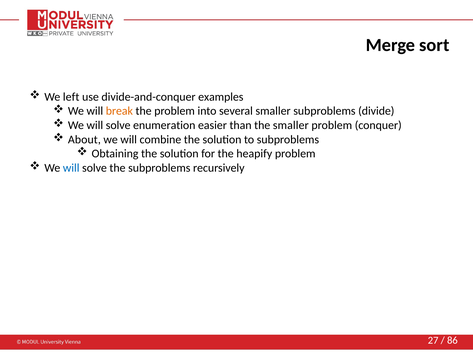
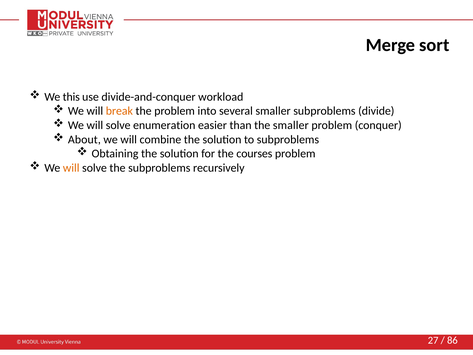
left: left -> this (71, 97)
examples: examples -> workload (221, 97)
heapify: heapify -> courses (254, 154)
will colour: blue -> orange (71, 168)
